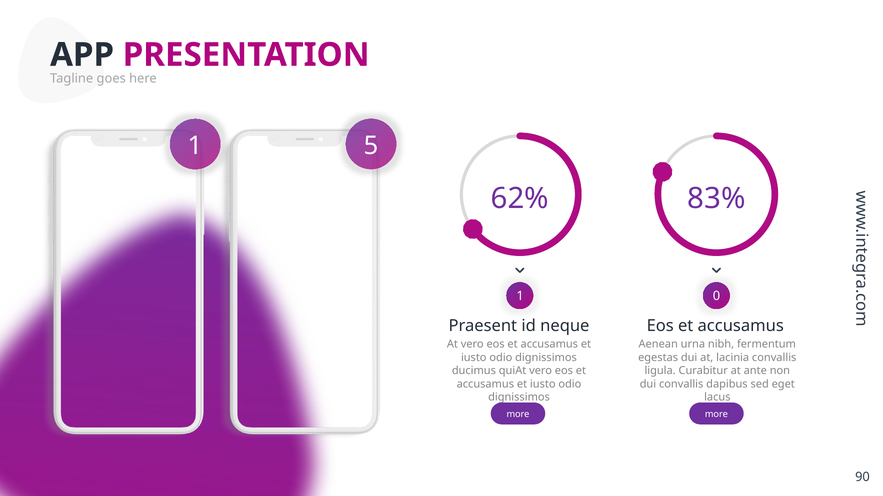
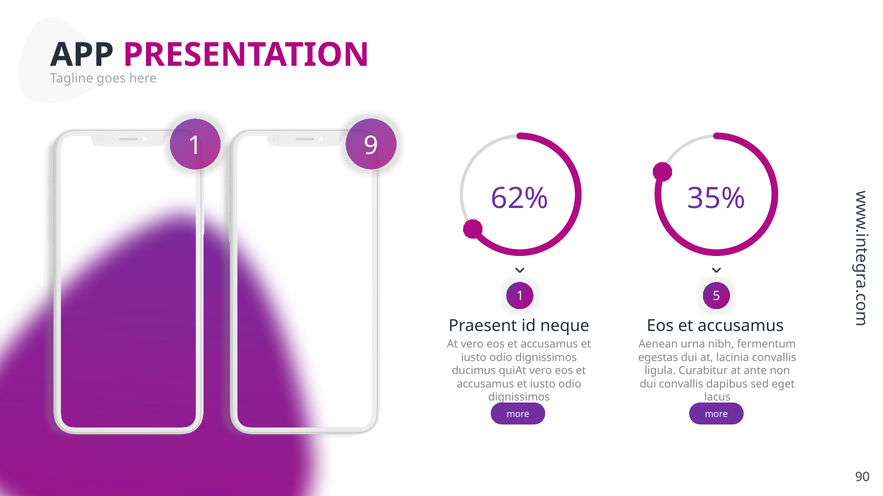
5: 5 -> 9 (371, 146)
83%: 83% -> 35% (716, 199)
0: 0 -> 5 (716, 297)
